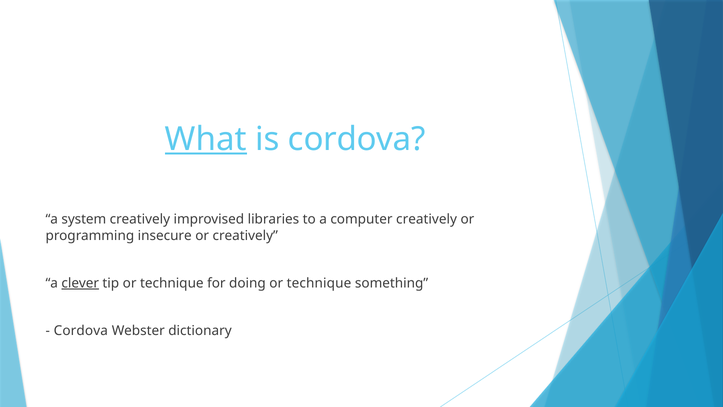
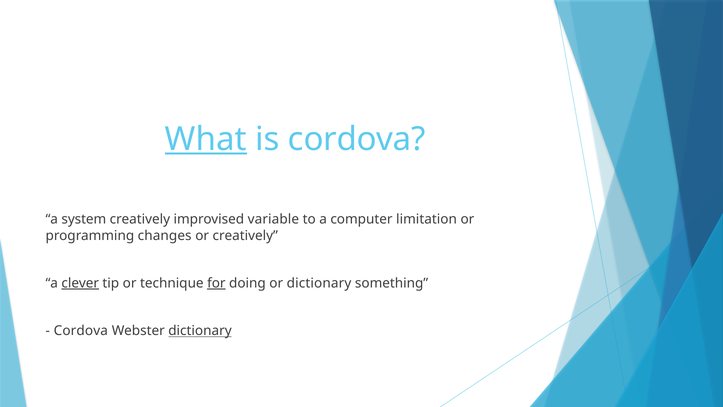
libraries: libraries -> variable (273, 219)
computer creatively: creatively -> limitation (427, 219)
insecure: insecure -> changes (165, 235)
for underline: none -> present (216, 283)
doing or technique: technique -> dictionary (319, 283)
dictionary underline: none -> present (200, 331)
